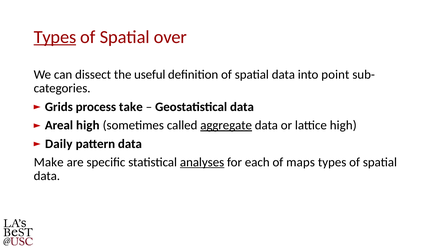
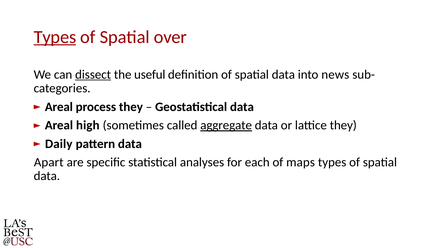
dissect underline: none -> present (93, 75)
point: point -> news (335, 75)
Grids: Grids -> Areal (59, 107)
process take: take -> they (131, 107)
lattice high: high -> they (343, 126)
Make: Make -> Apart (49, 163)
analyses underline: present -> none (202, 163)
